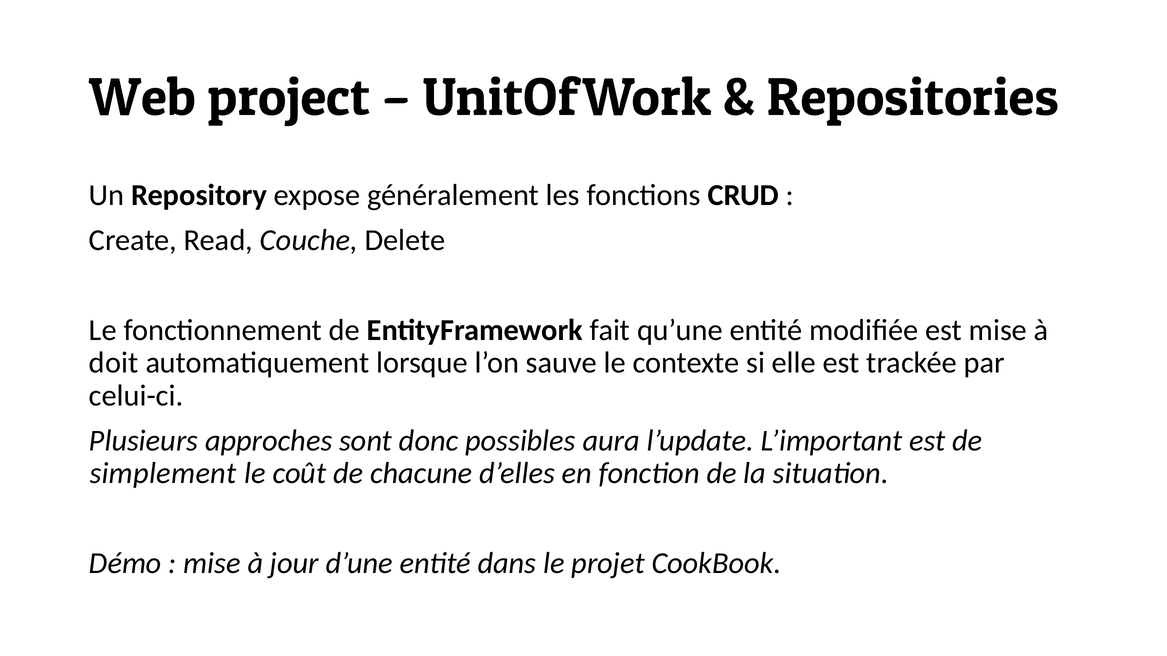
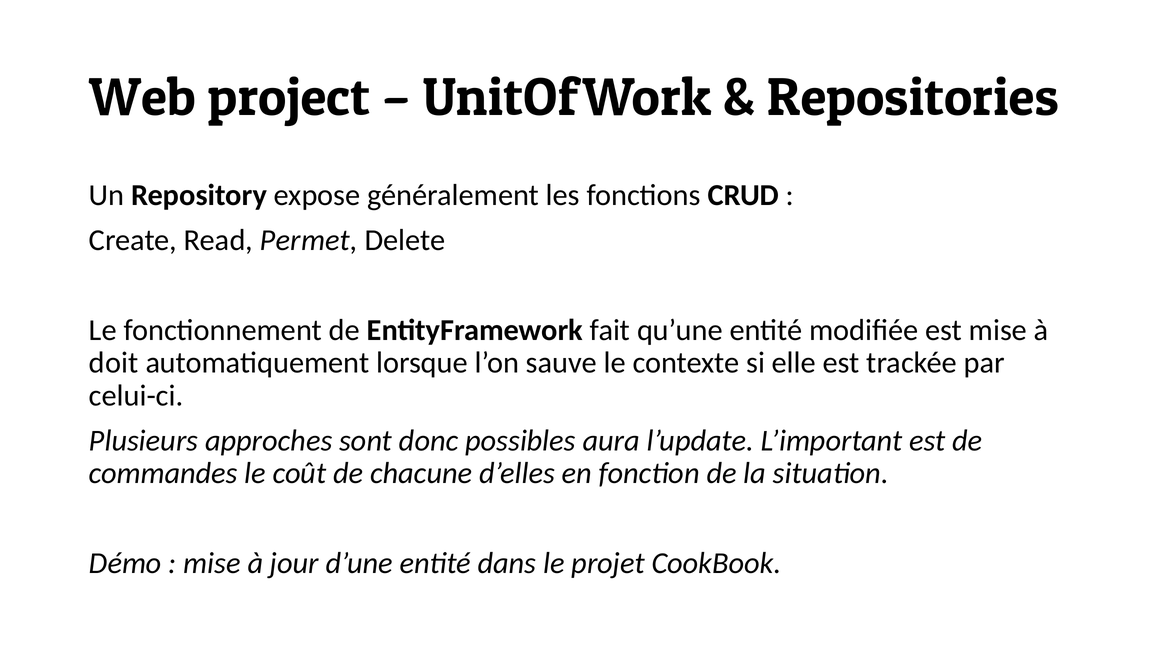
Couche: Couche -> Permet (309, 240)
simplement: simplement -> commandes (163, 474)
